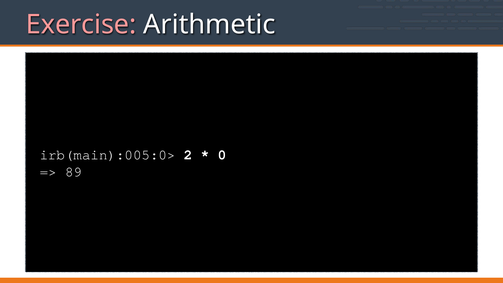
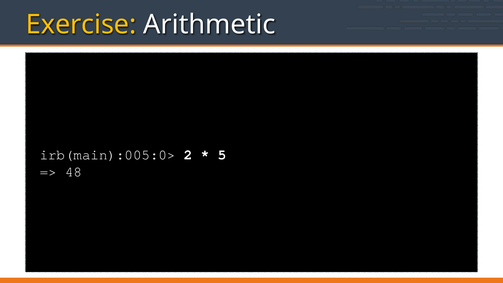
Exercise colour: pink -> yellow (81, 25)
0: 0 -> 5 (222, 155)
89: 89 -> 48 (74, 172)
